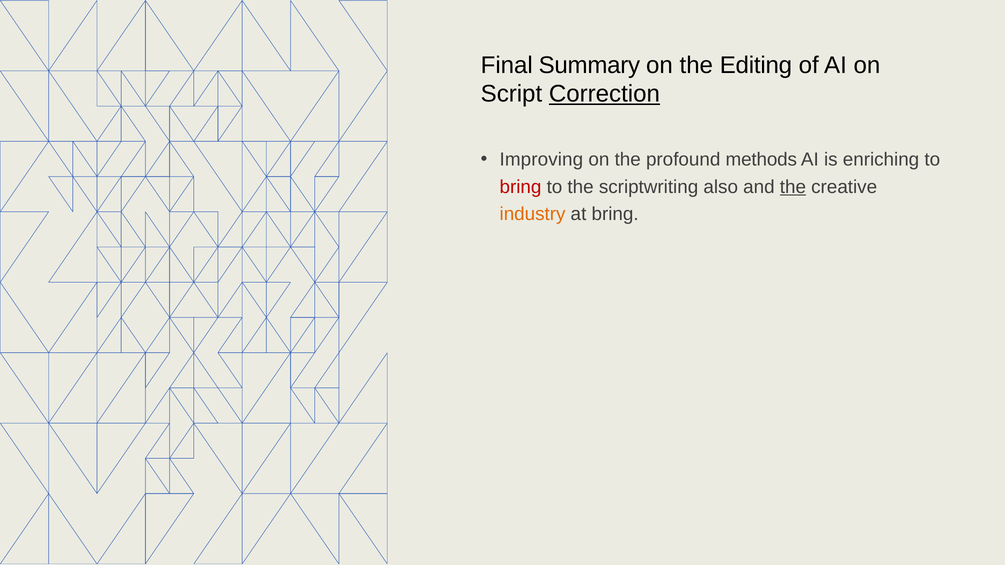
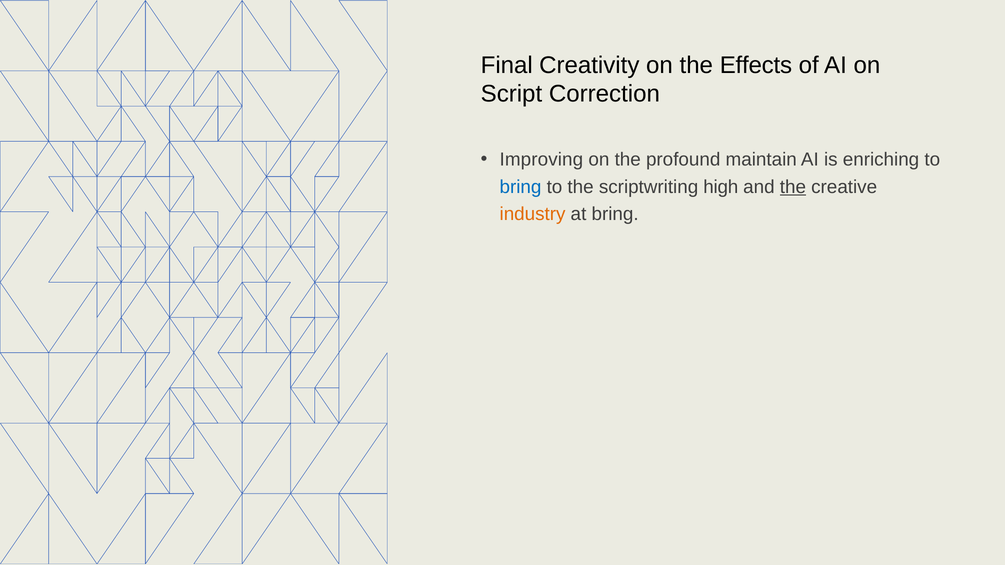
Summary: Summary -> Creativity (589, 65)
Editing: Editing -> Effects (756, 65)
Correction underline: present -> none (604, 94)
methods: methods -> maintain (761, 160)
bring colour: red -> blue (520, 187)
also: also -> high (721, 187)
